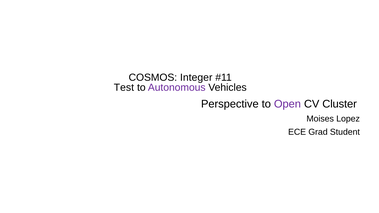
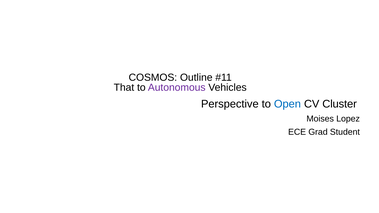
Integer: Integer -> Outline (196, 78)
Test: Test -> That (124, 87)
Open colour: purple -> blue (287, 104)
